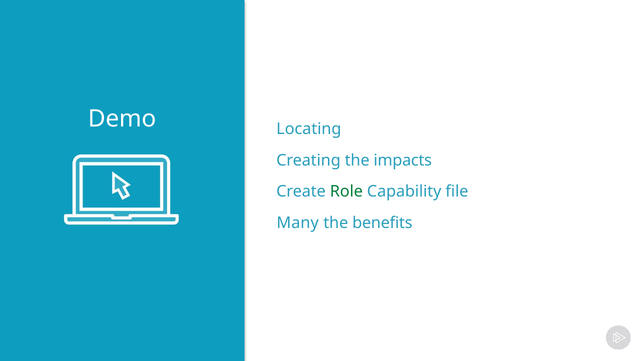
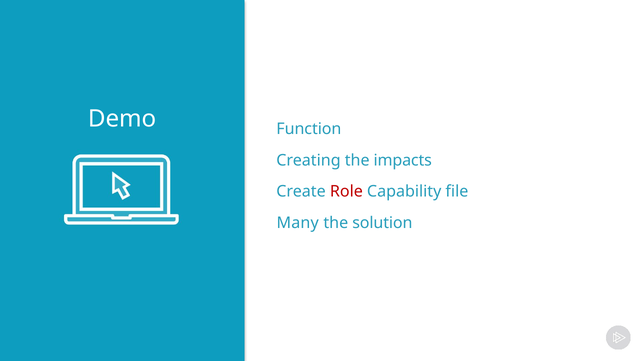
Locating: Locating -> Function (309, 129)
Role colour: green -> red (346, 192)
benefits: benefits -> solution (382, 223)
